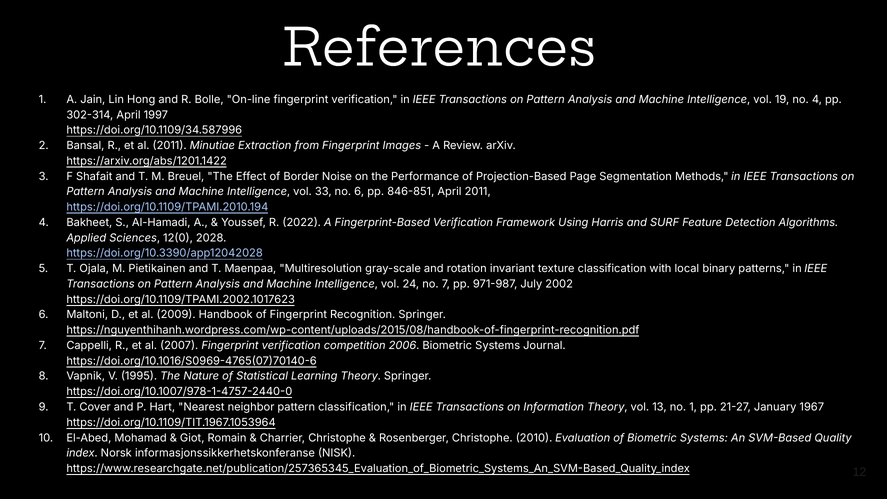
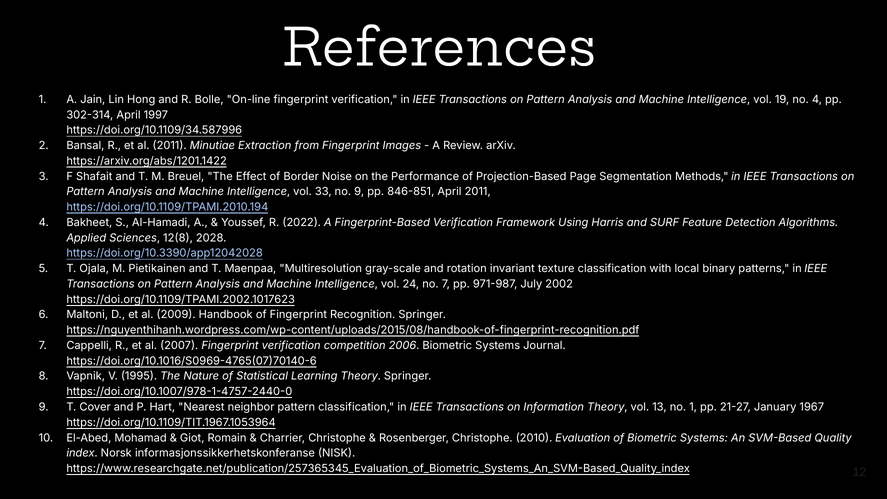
no 6: 6 -> 9 (359, 192)
12(0: 12(0 -> 12(8 (178, 238)
